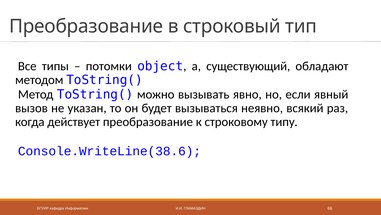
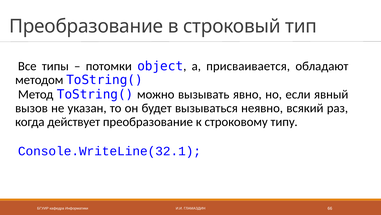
существующий: существующий -> присваивается (248, 66)
Console.WriteLine(38.6: Console.WriteLine(38.6 -> Console.WriteLine(32.1 (110, 151)
